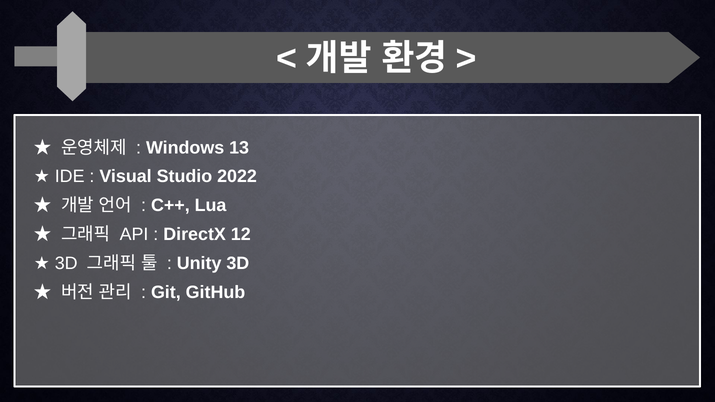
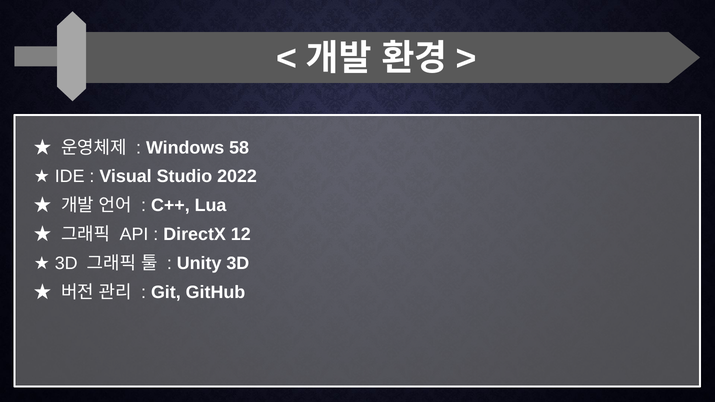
13: 13 -> 58 (239, 148)
